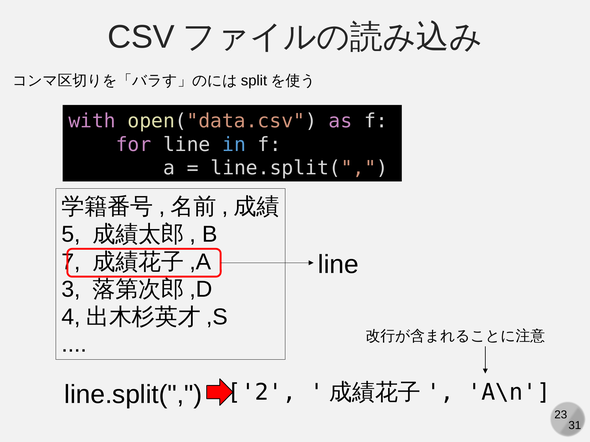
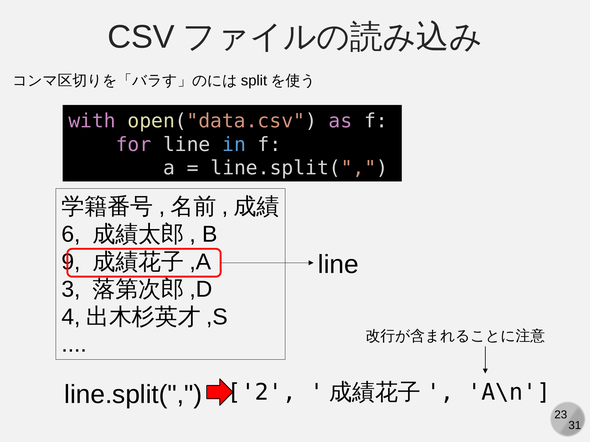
5: 5 -> 6 (71, 235)
7: 7 -> 9 (71, 262)
